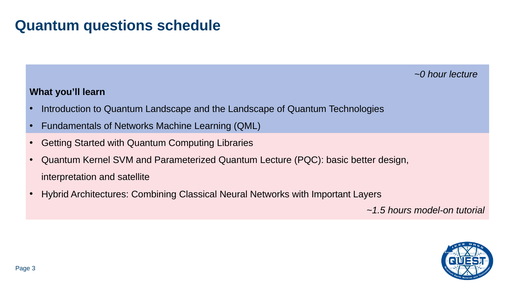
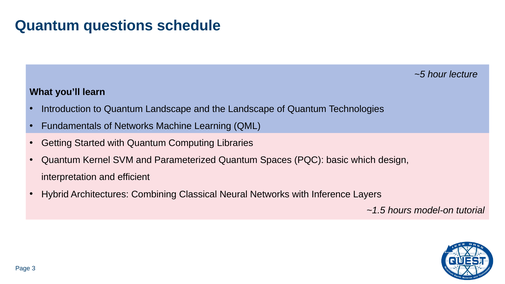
~0: ~0 -> ~5 (420, 74)
Quantum Lecture: Lecture -> Spaces (276, 160)
better: better -> which (363, 160)
satellite: satellite -> efficient (134, 177)
Important: Important -> Inference (331, 194)
